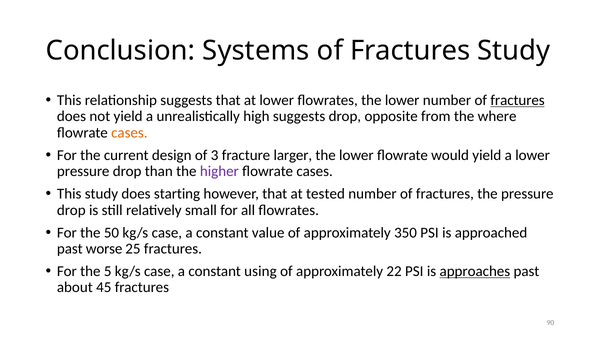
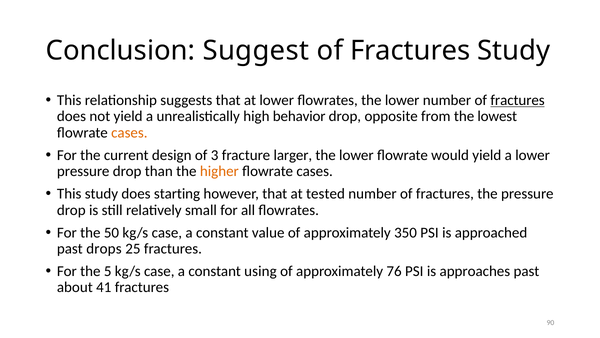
Systems: Systems -> Suggest (256, 50)
high suggests: suggests -> behavior (299, 116)
where: where -> lowest (497, 116)
higher colour: purple -> orange (219, 171)
worse: worse -> drops (104, 248)
22: 22 -> 76 (394, 271)
approaches underline: present -> none (475, 271)
45: 45 -> 41 (104, 287)
